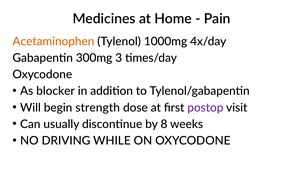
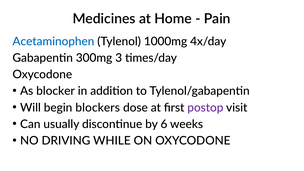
Acetaminophen colour: orange -> blue (53, 41)
strength: strength -> blockers (98, 108)
8: 8 -> 6 (164, 124)
